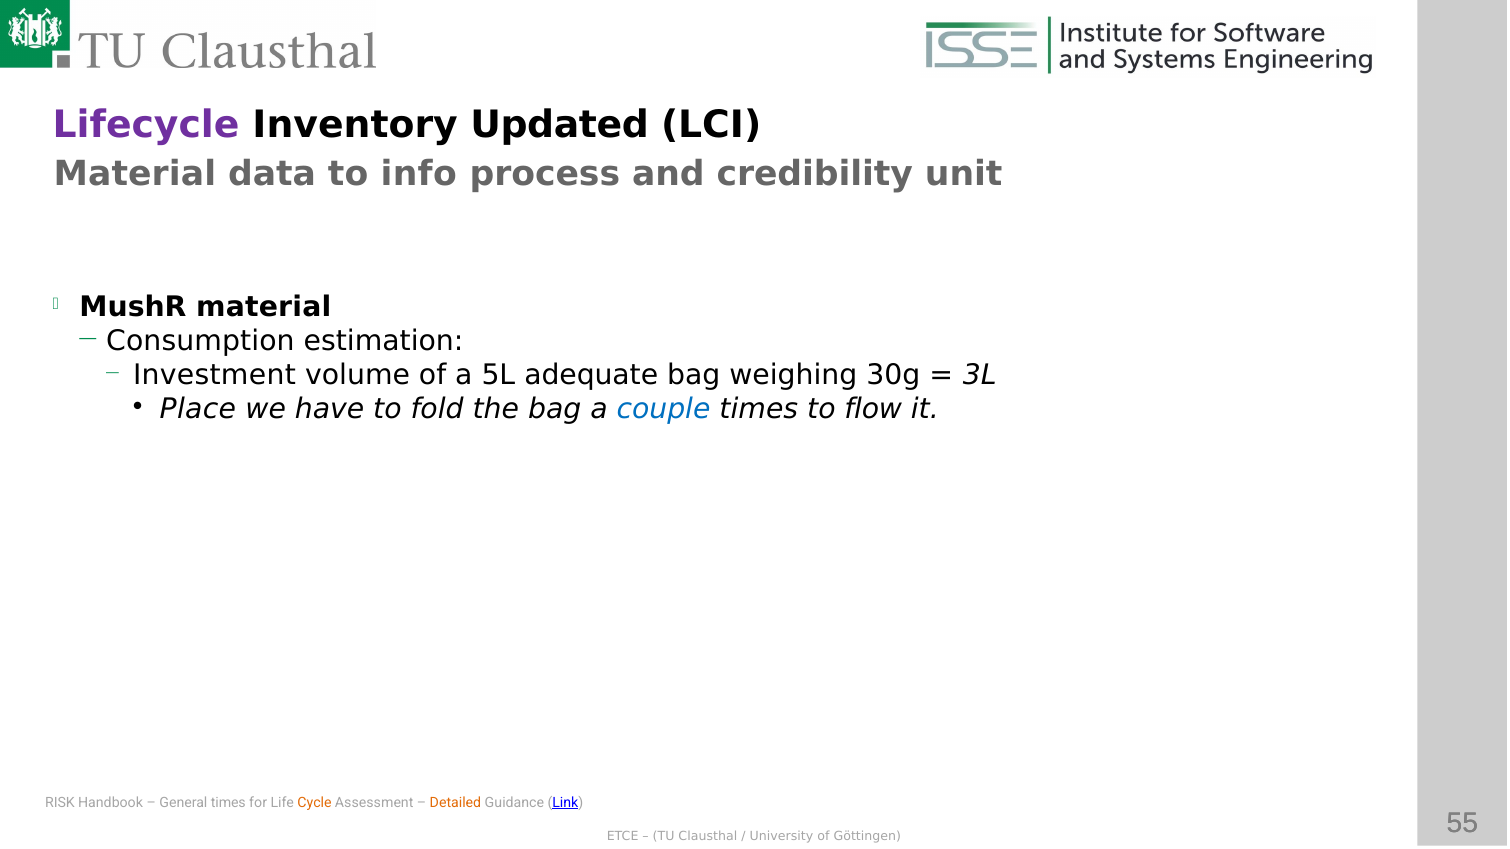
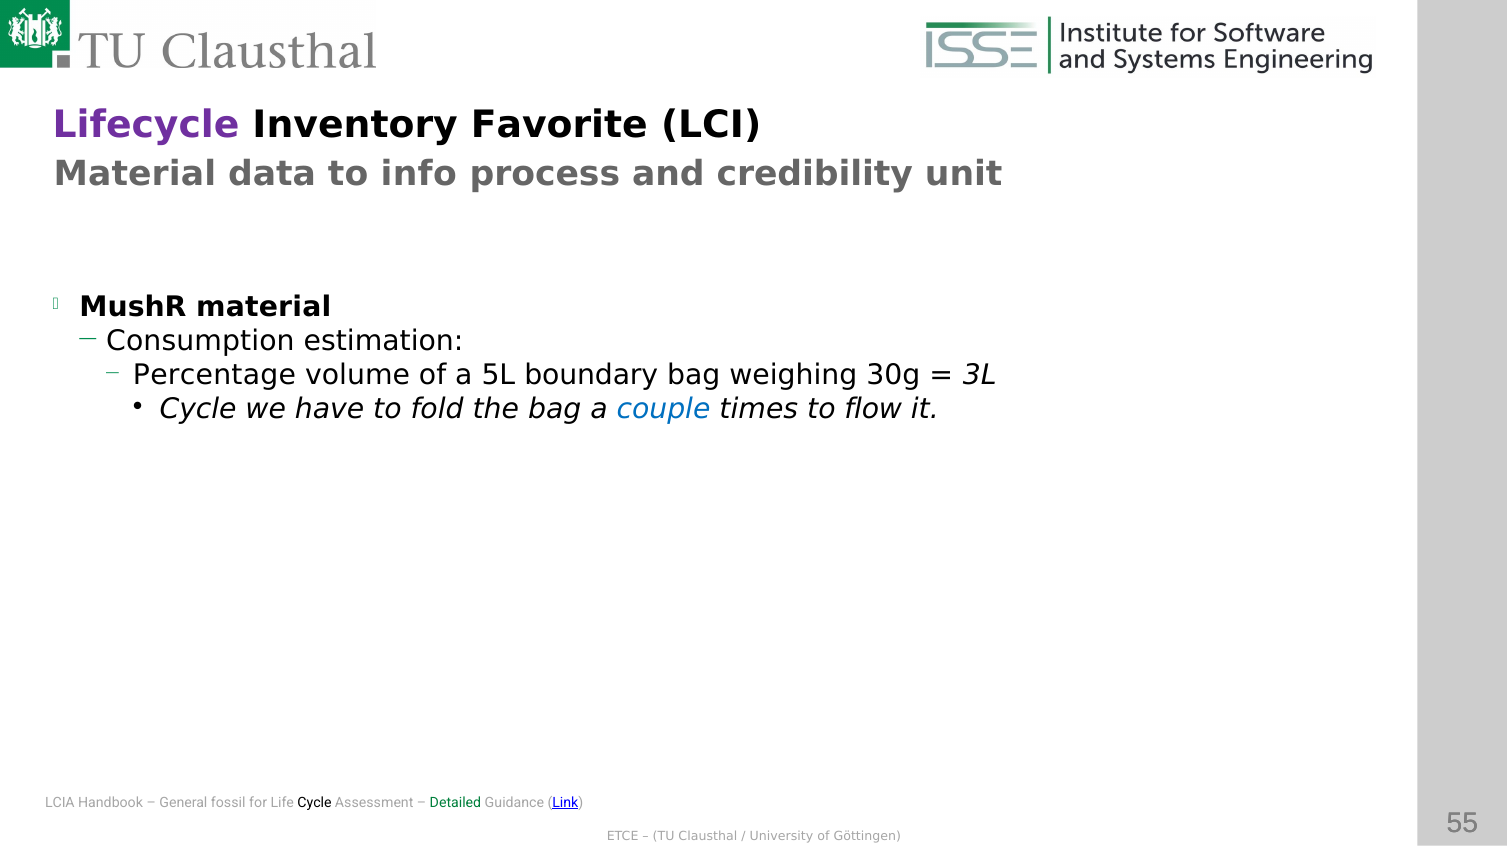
Updated: Updated -> Favorite (559, 126)
Investment: Investment -> Percentage (214, 376)
adequate: adequate -> boundary (591, 376)
Place: Place -> Cycle (198, 410)
RISK: RISK -> LCIA (60, 803)
General times: times -> fossil (228, 803)
Cycle colour: orange -> black (314, 803)
Detailed colour: orange -> green (455, 803)
